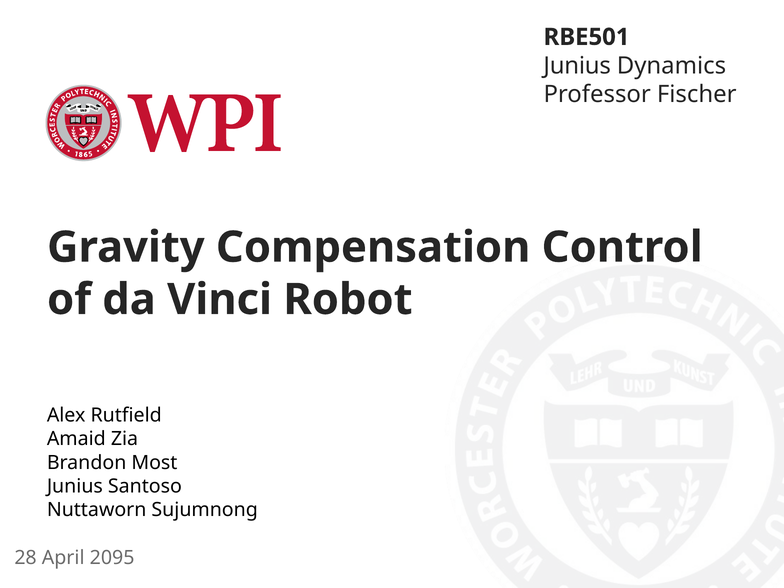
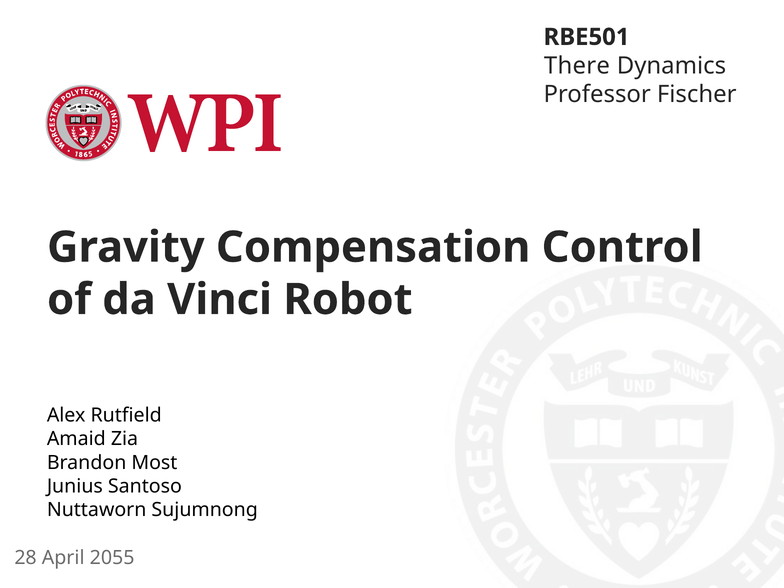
Junius: Junius -> There (577, 66)
2095: 2095 -> 2055 (112, 558)
